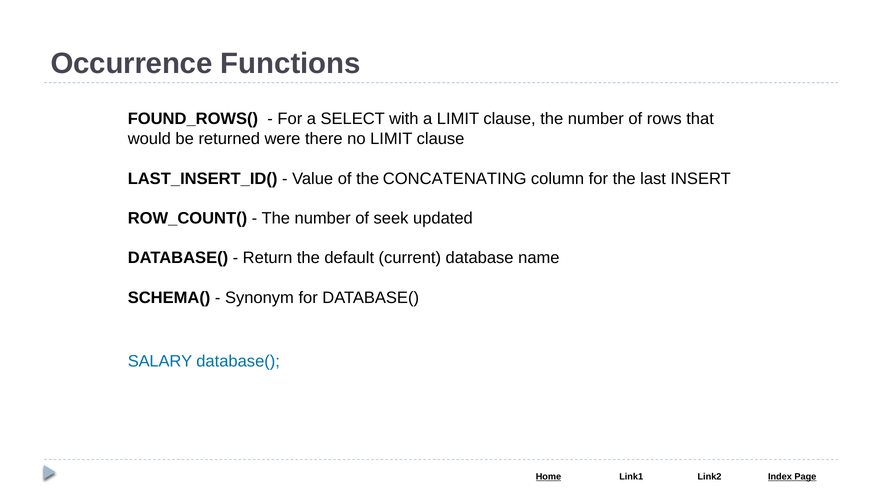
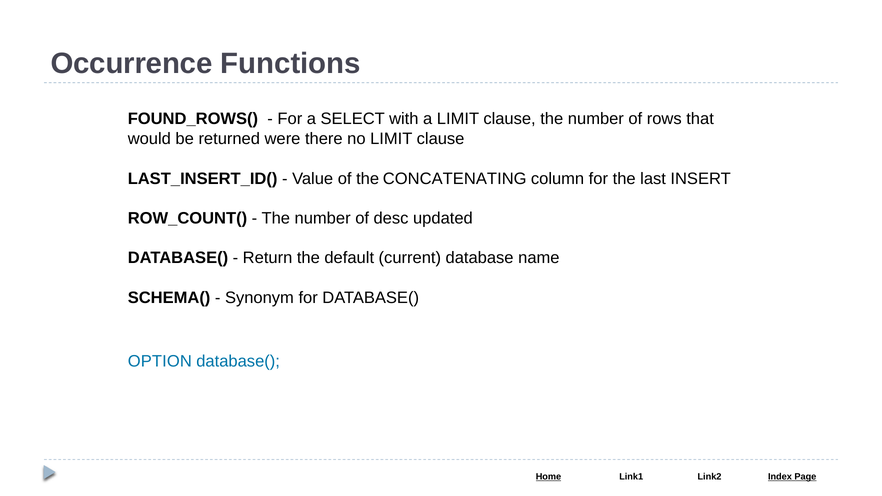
seek: seek -> desc (391, 218)
SALARY: SALARY -> OPTION (160, 362)
